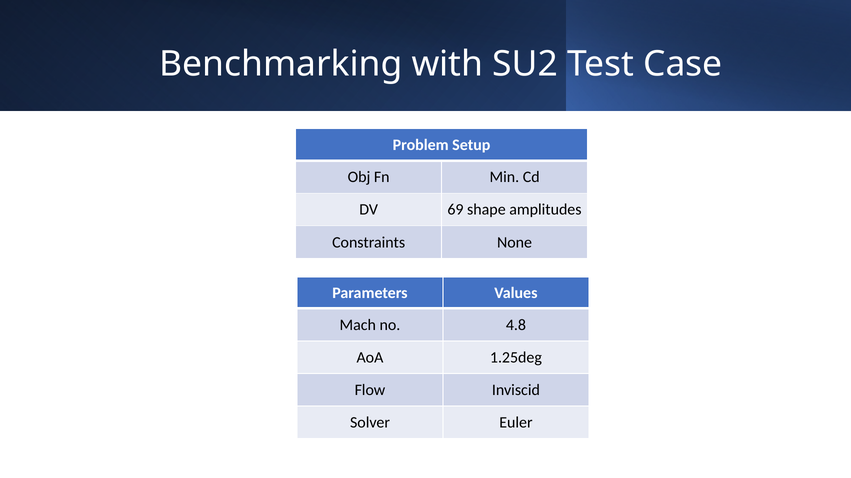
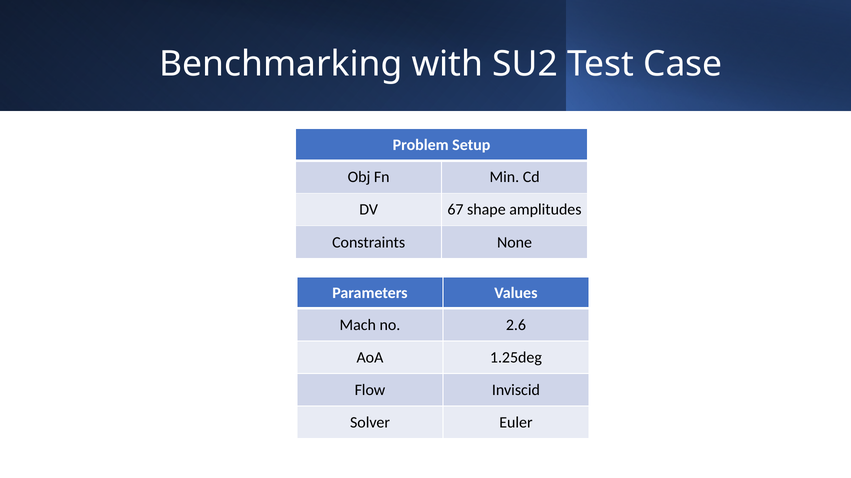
69: 69 -> 67 (455, 210)
4.8: 4.8 -> 2.6 (516, 325)
